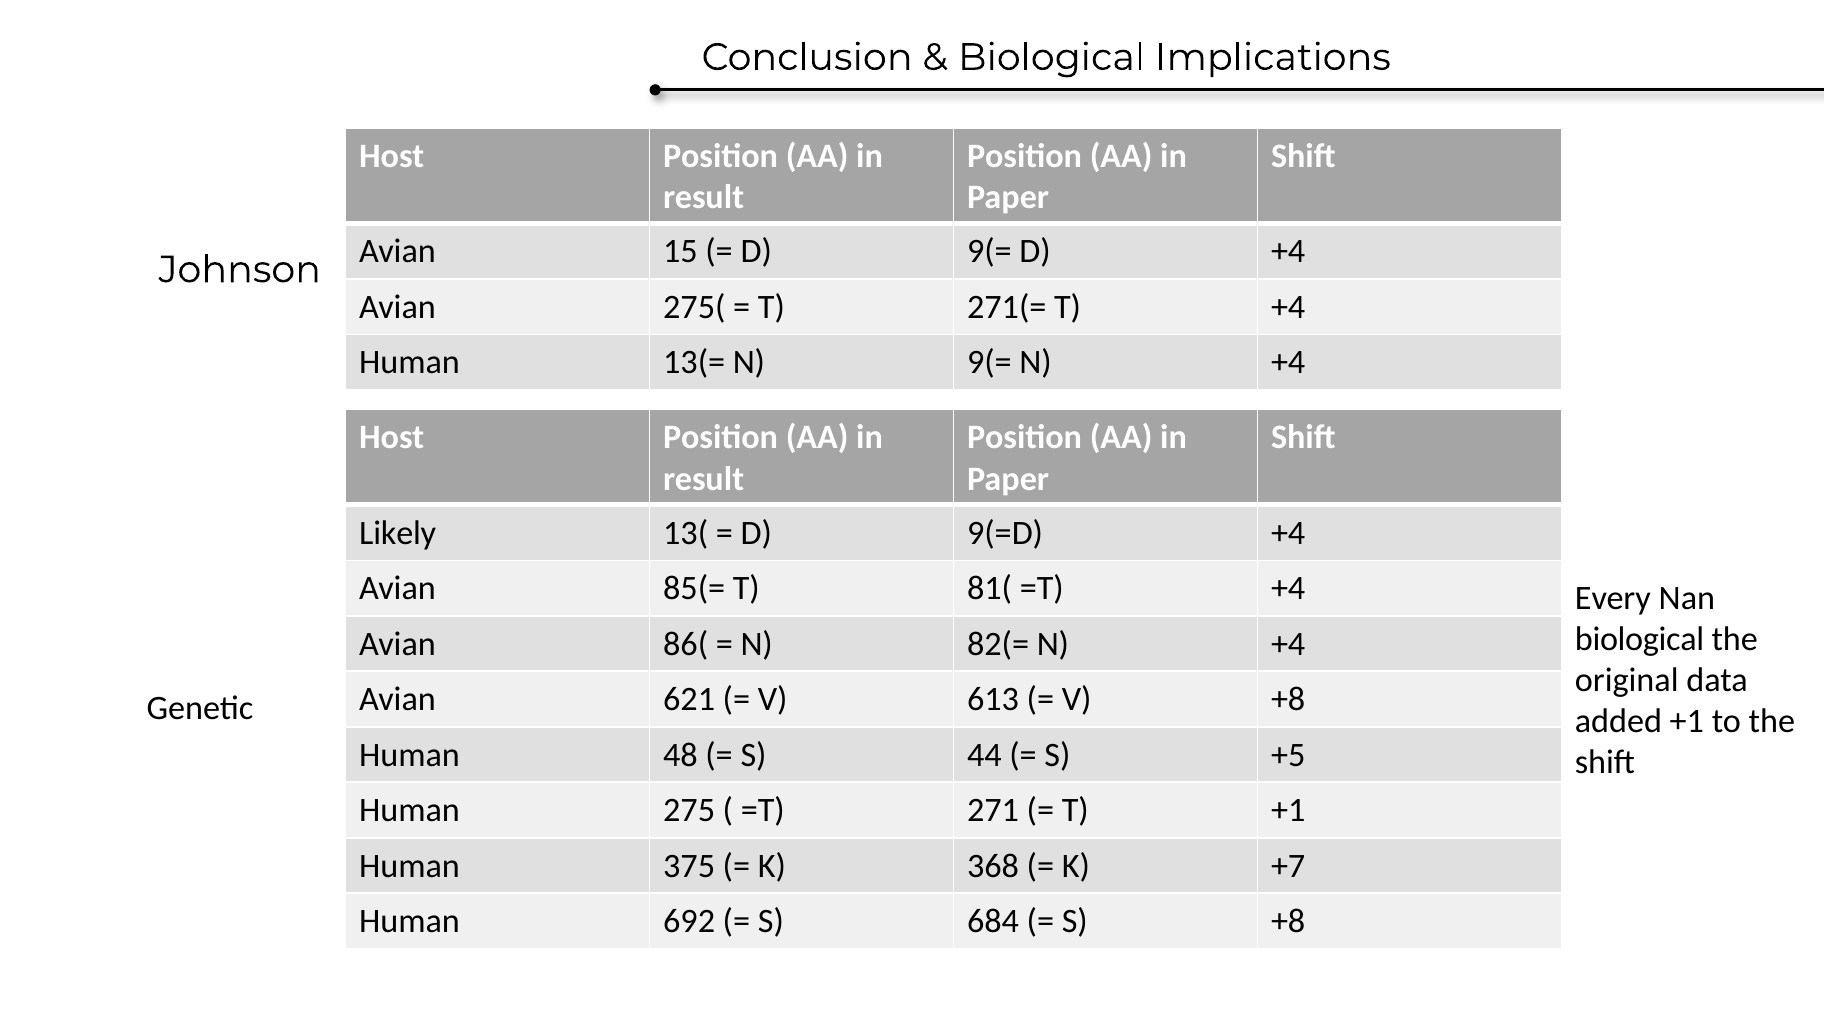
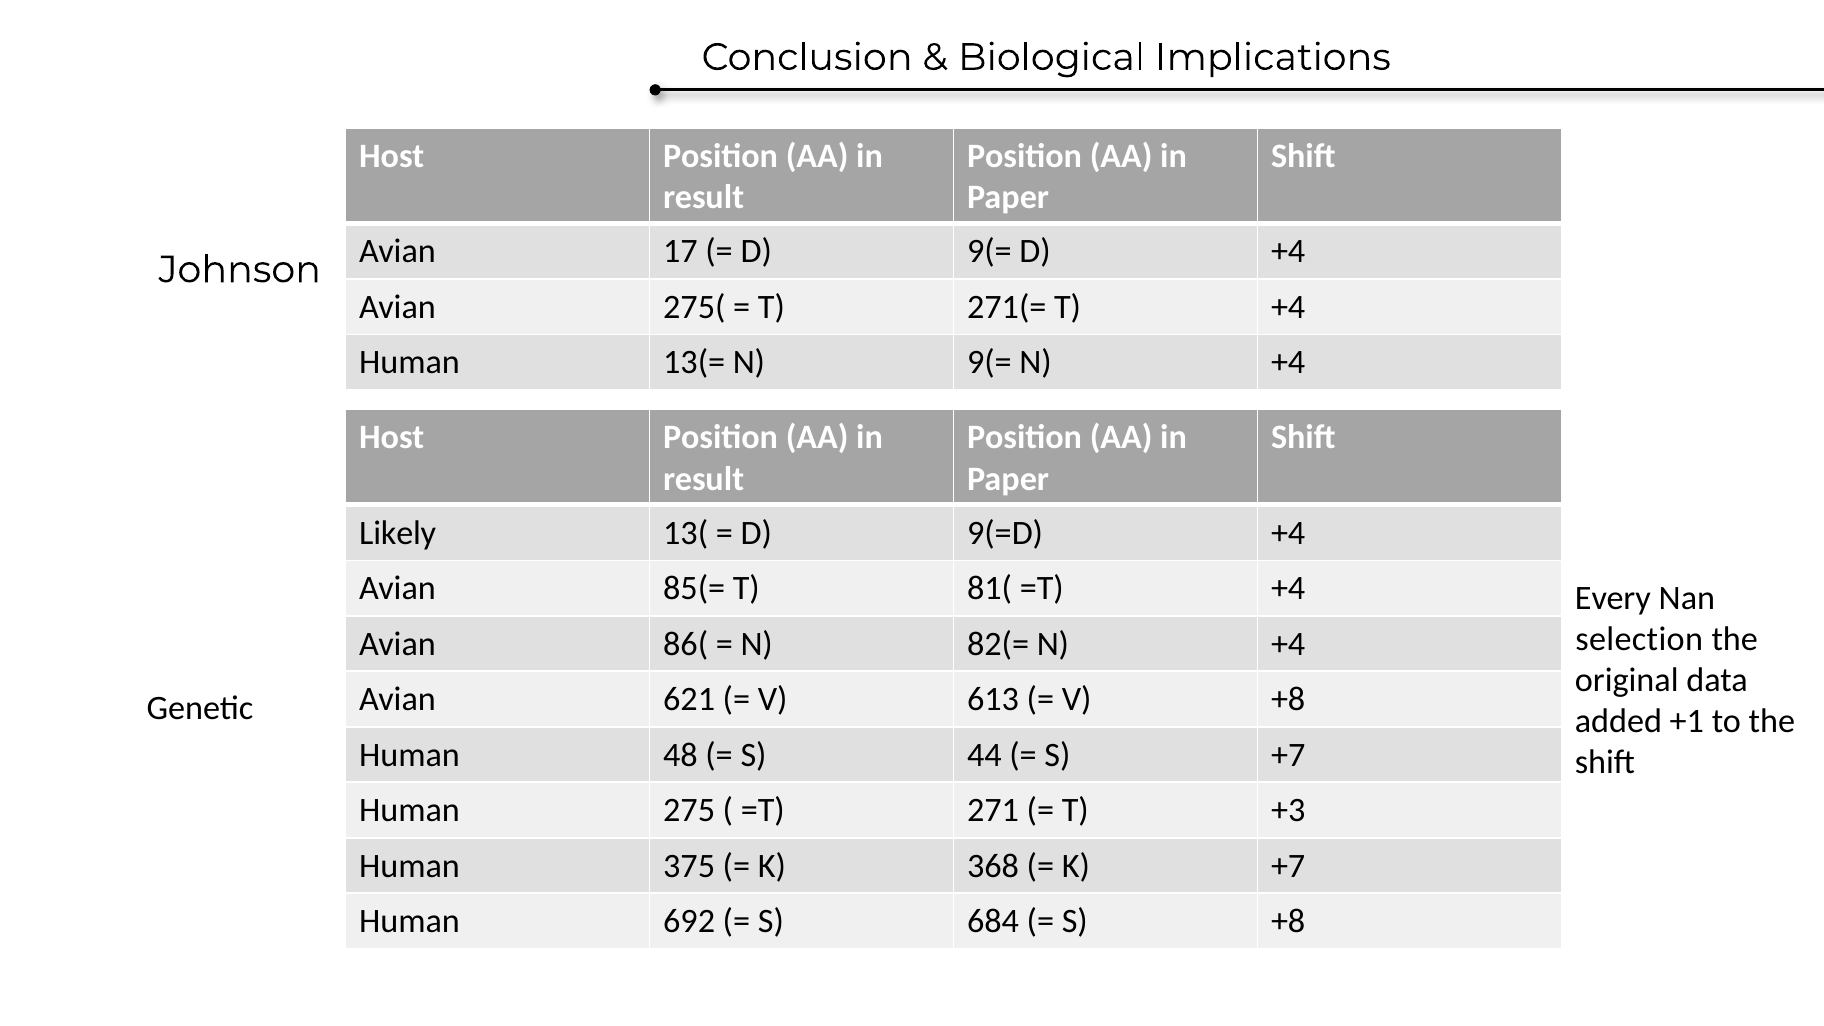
15: 15 -> 17 (680, 252)
biological: biological -> selection (1639, 639)
S +5: +5 -> +7 (1288, 755)
T +1: +1 -> +3 (1288, 810)
